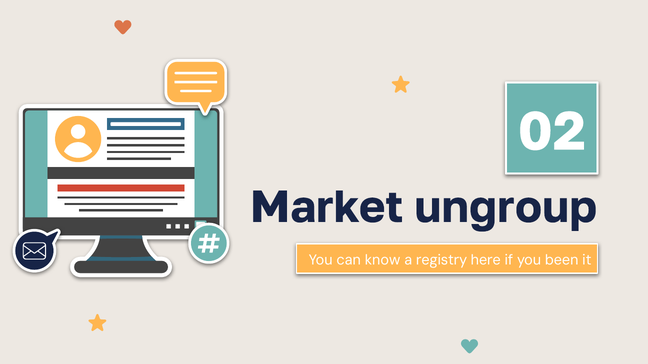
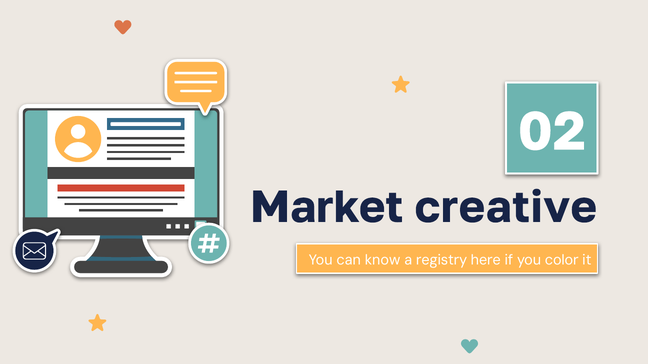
ungroup: ungroup -> creative (506, 207)
been: been -> color (562, 260)
